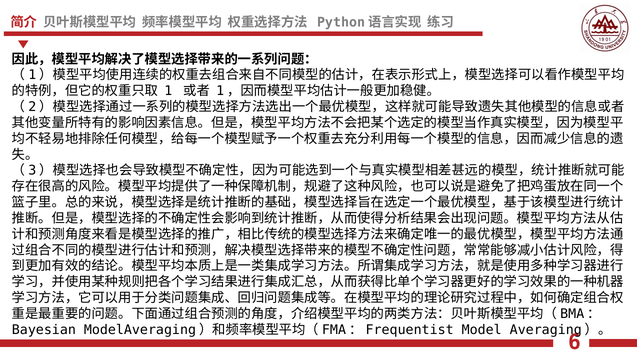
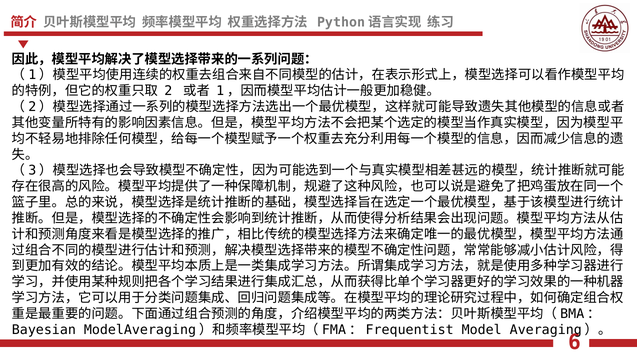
1: 1 -> 2 (168, 91)
